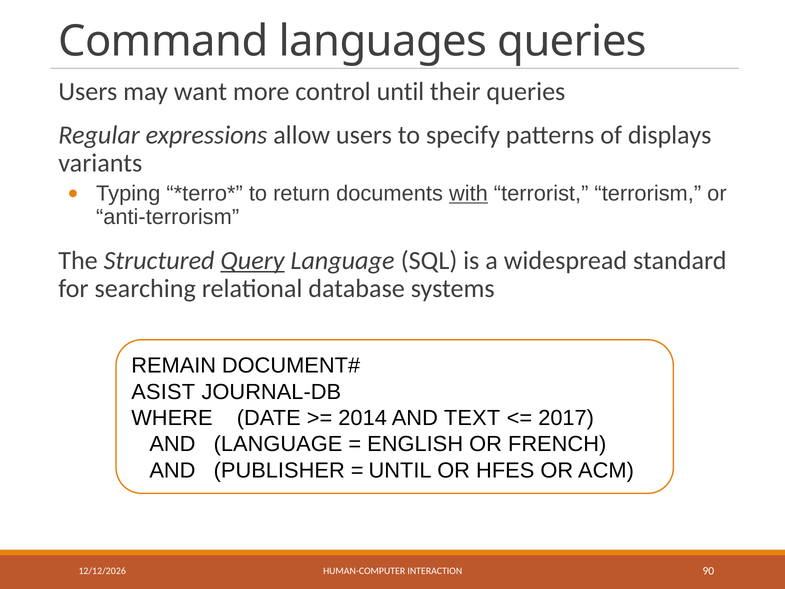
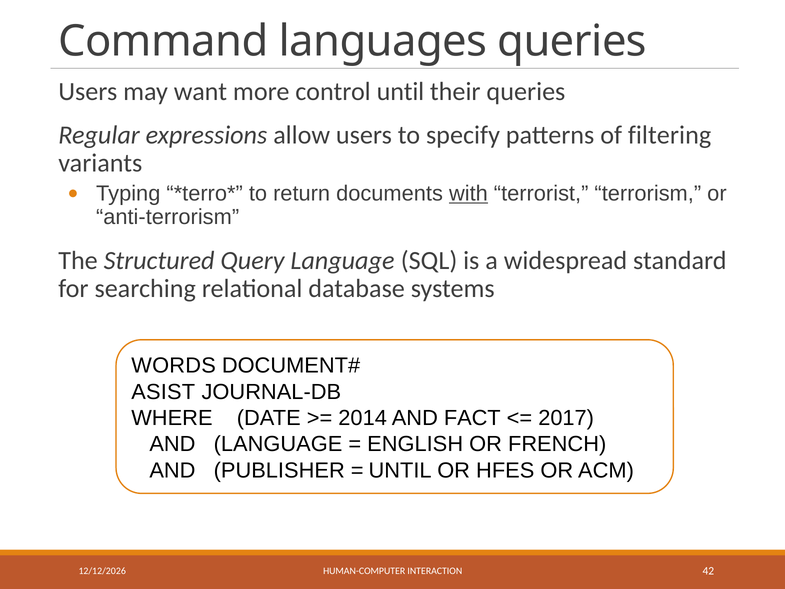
displays: displays -> filtering (670, 135)
Query underline: present -> none (252, 260)
REMAIN: REMAIN -> WORDS (174, 366)
TEXT: TEXT -> FACT (472, 418)
90: 90 -> 42 (708, 571)
